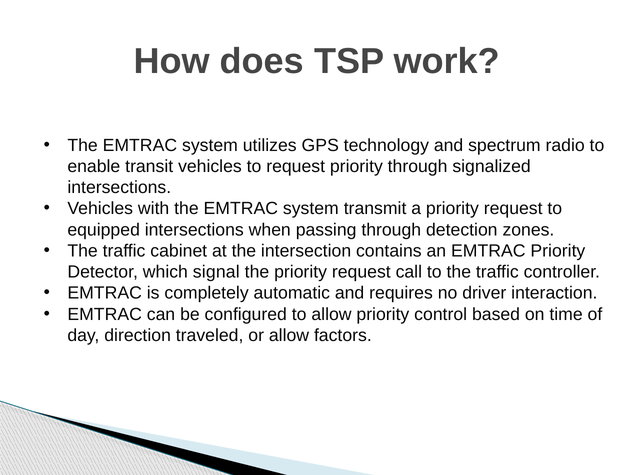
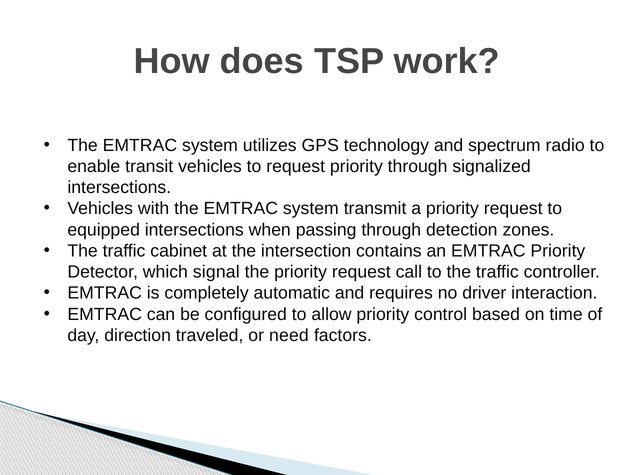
or allow: allow -> need (289, 336)
